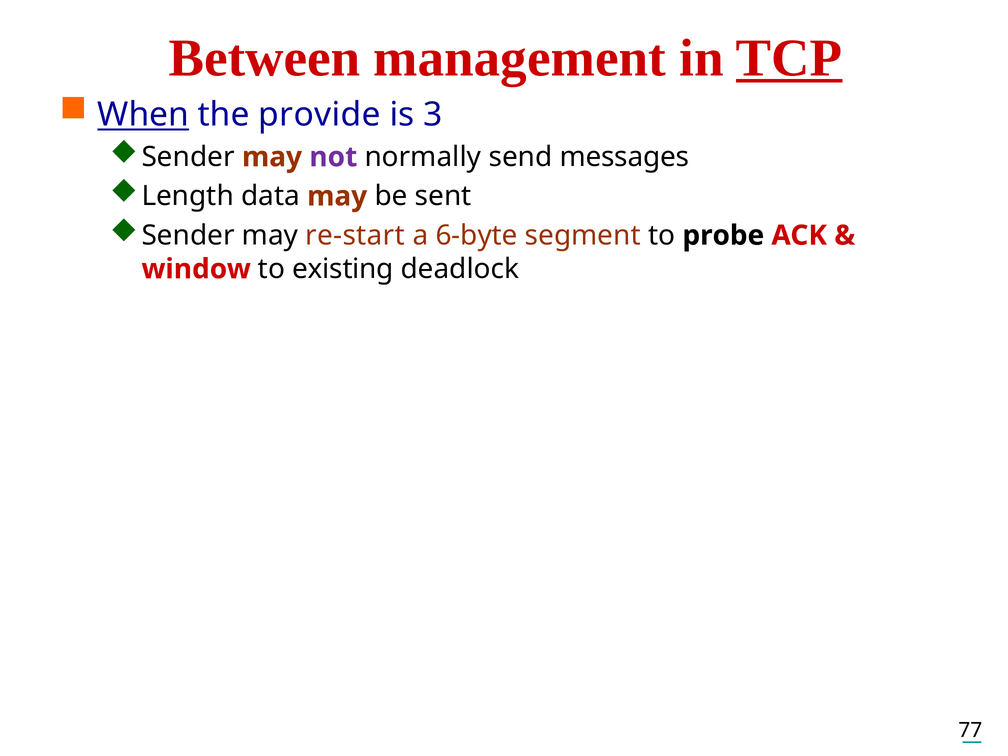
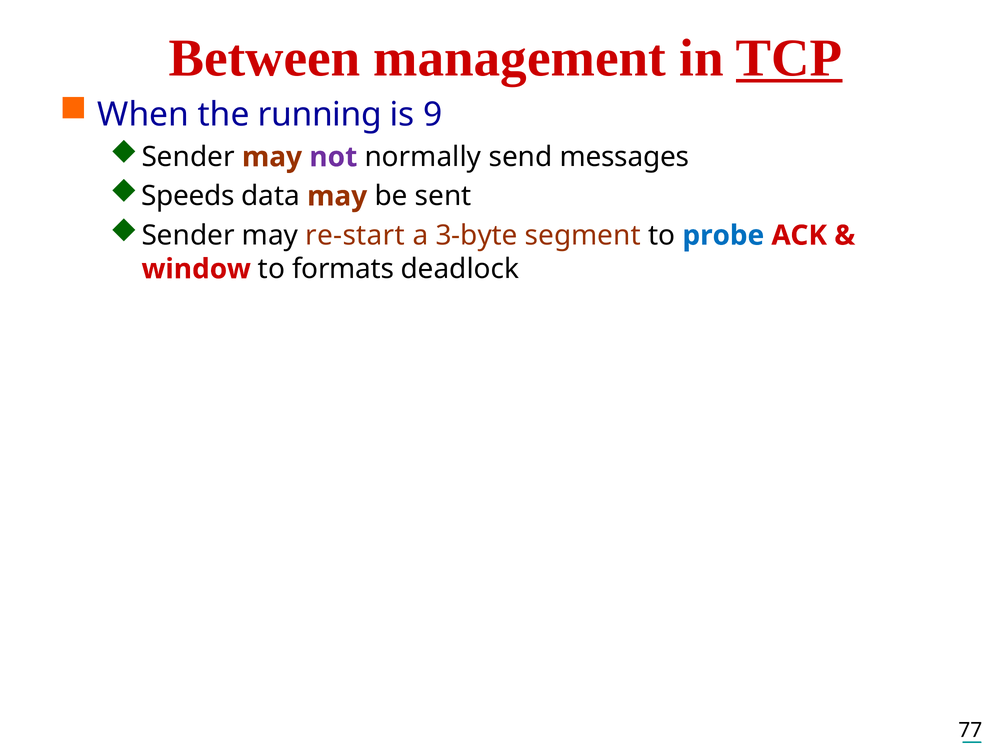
When underline: present -> none (143, 115)
provide: provide -> running (320, 115)
3: 3 -> 9 (433, 115)
Length: Length -> Speeds (188, 196)
6-byte: 6-byte -> 3-byte (477, 235)
probe colour: black -> blue (723, 235)
existing: existing -> formats (343, 269)
